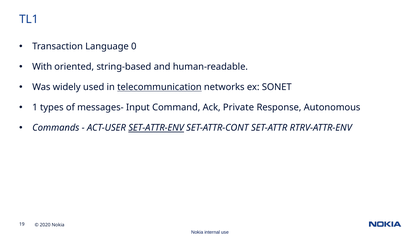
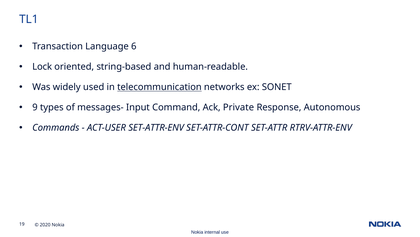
0: 0 -> 6 (134, 46)
With: With -> Lock (42, 67)
1: 1 -> 9 (35, 107)
SET-ATTR-ENV underline: present -> none (156, 127)
